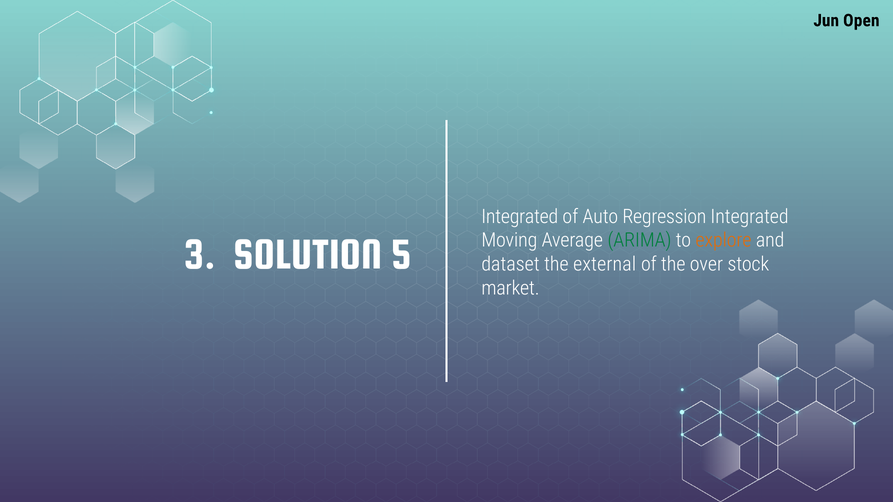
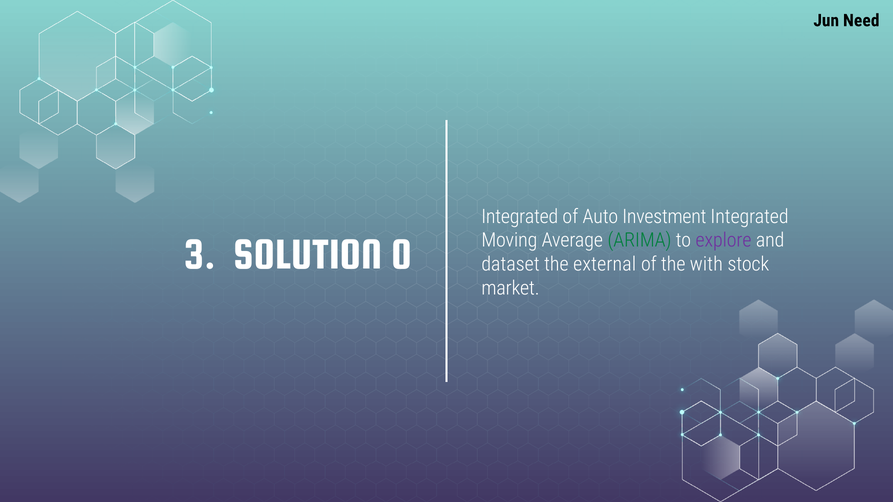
Open: Open -> Need (861, 21)
Regression: Regression -> Investment (664, 217)
explore colour: orange -> purple (724, 241)
5: 5 -> 0 (401, 254)
over: over -> with (706, 264)
